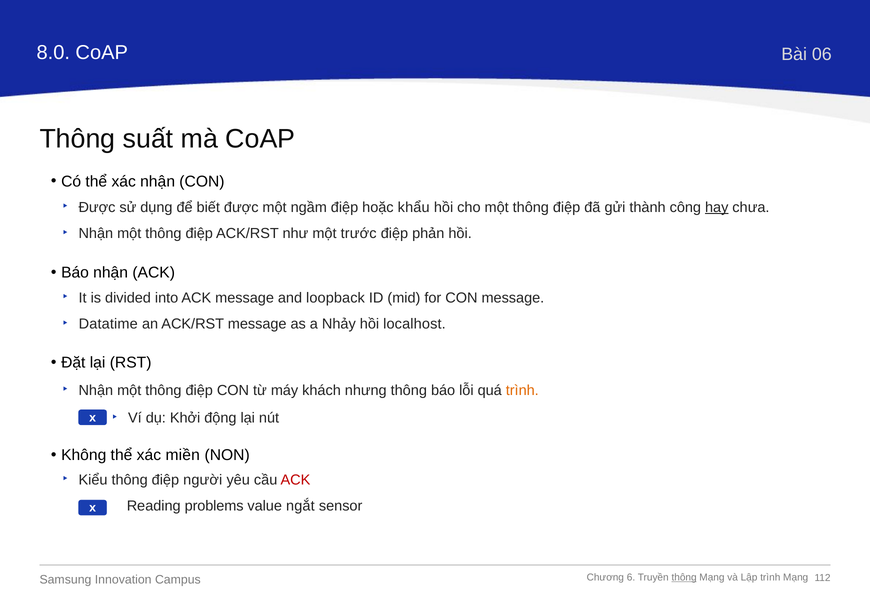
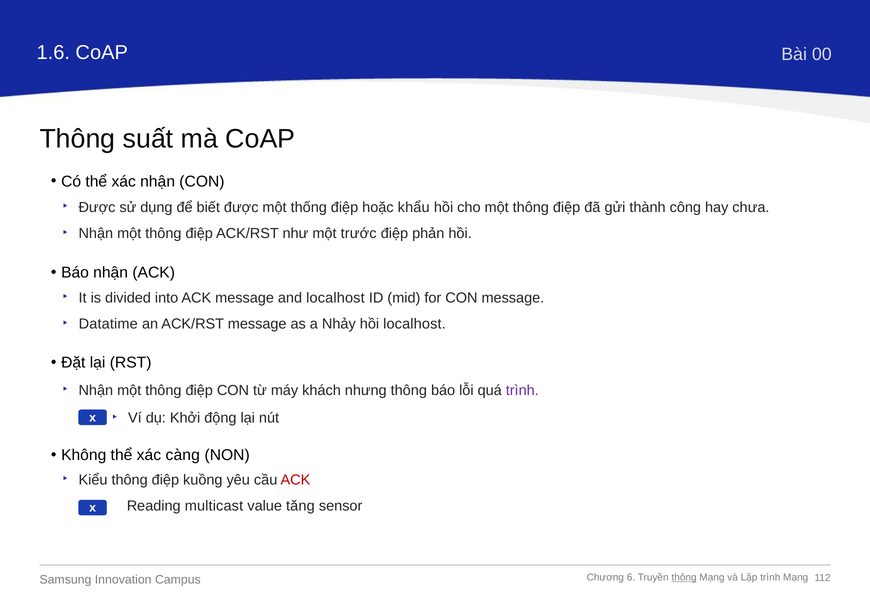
8.0: 8.0 -> 1.6 (53, 53)
06: 06 -> 00 (822, 54)
ngầm: ngầm -> thống (309, 207)
hay underline: present -> none (717, 207)
and loopback: loopback -> localhost (335, 297)
trình colour: orange -> purple (522, 390)
miền: miền -> càng (183, 455)
người: người -> kuồng (203, 479)
problems: problems -> multicast (214, 506)
ngắt: ngắt -> tăng (300, 506)
